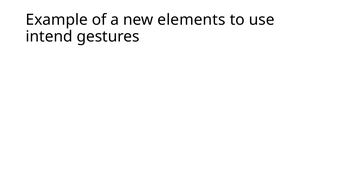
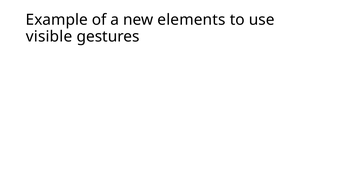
intend: intend -> visible (49, 37)
